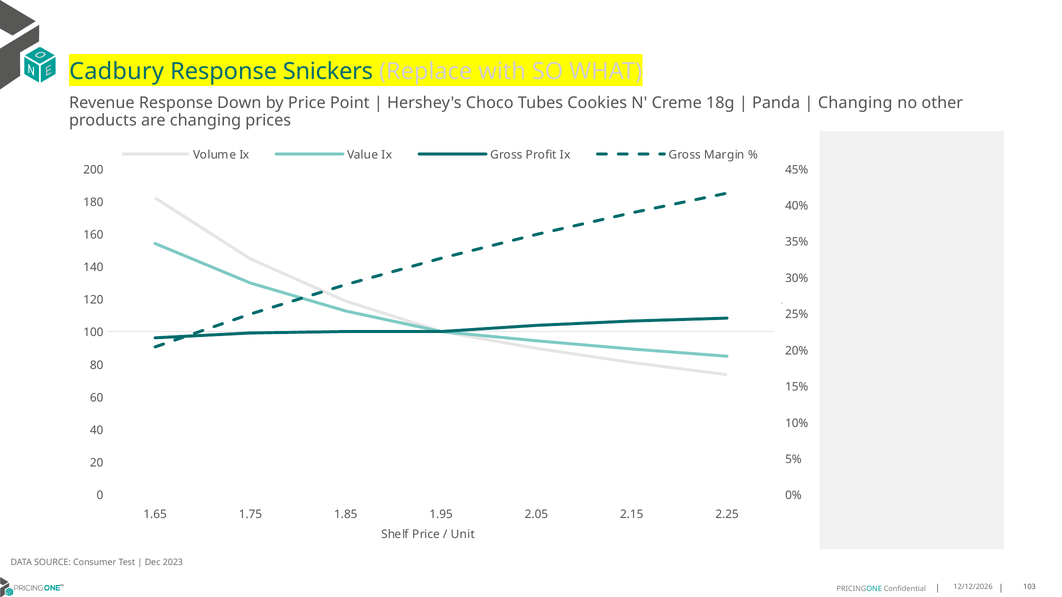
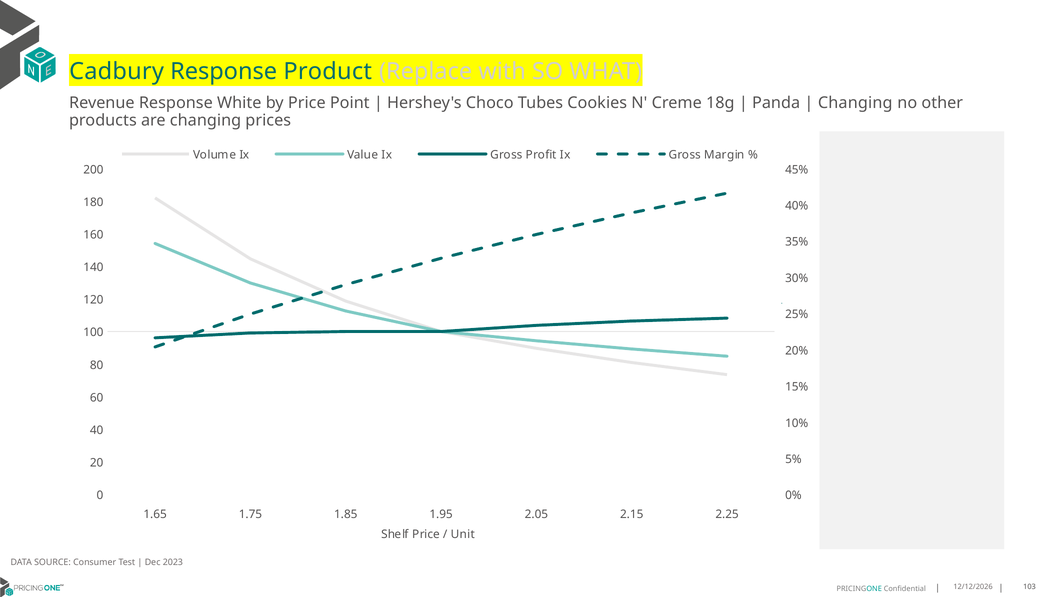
Snickers: Snickers -> Product (328, 71)
Down: Down -> White (239, 103)
